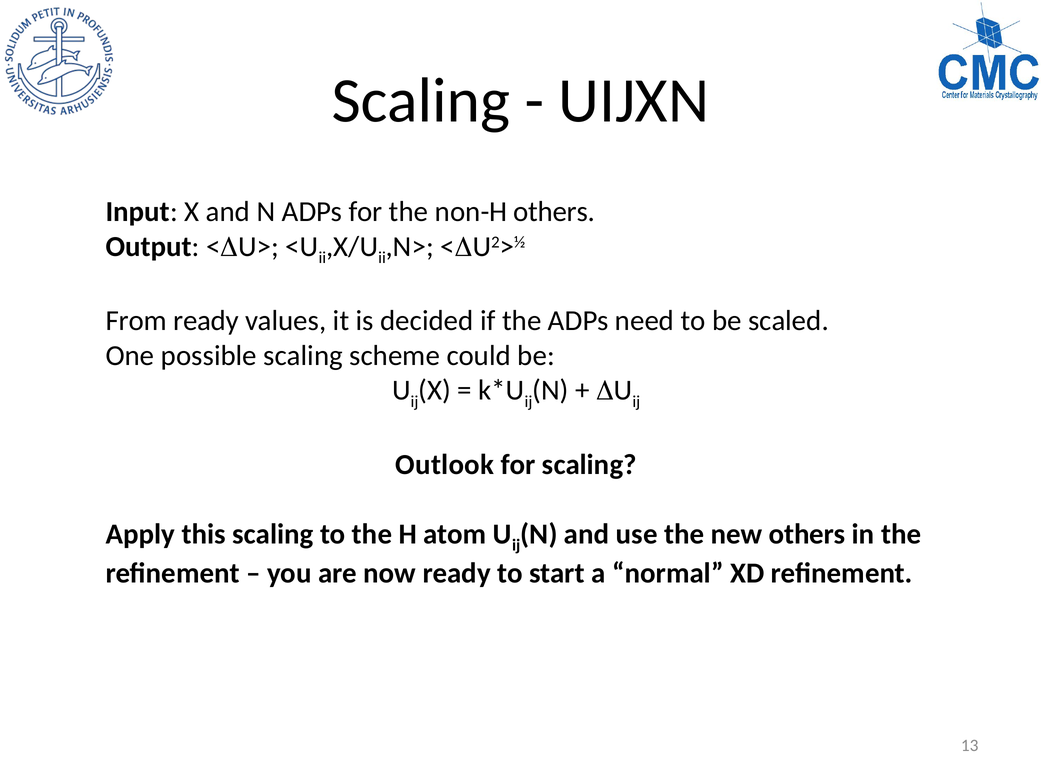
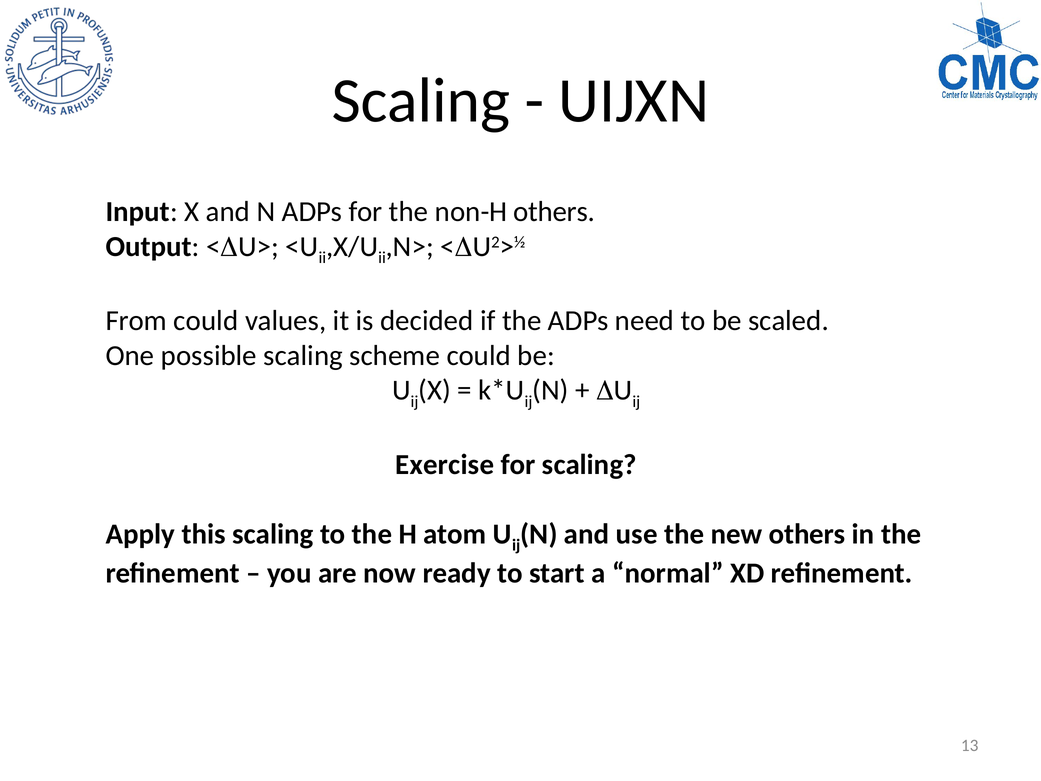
From ready: ready -> could (206, 321)
Outlook: Outlook -> Exercise (445, 464)
